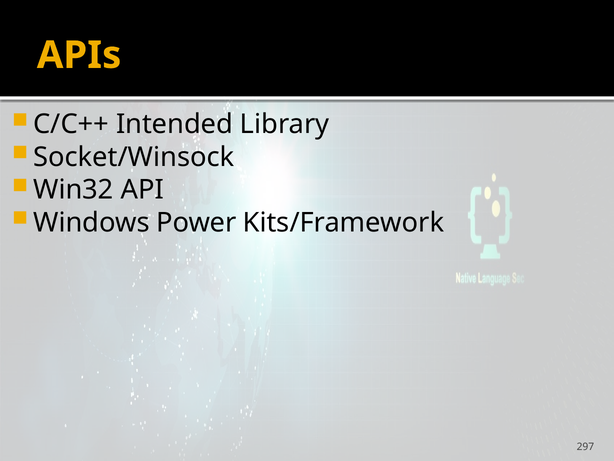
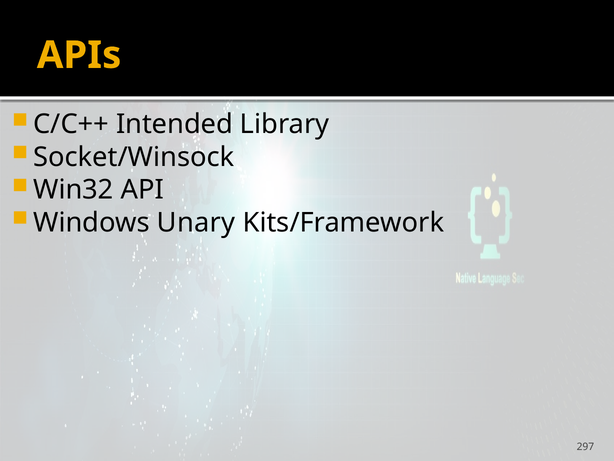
Power: Power -> Unary (196, 222)
